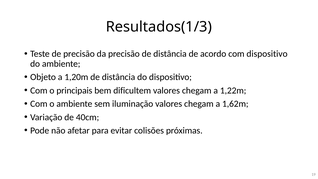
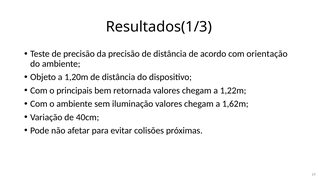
com dispositivo: dispositivo -> orientação (267, 54)
dificultem: dificultem -> retornada (132, 90)
